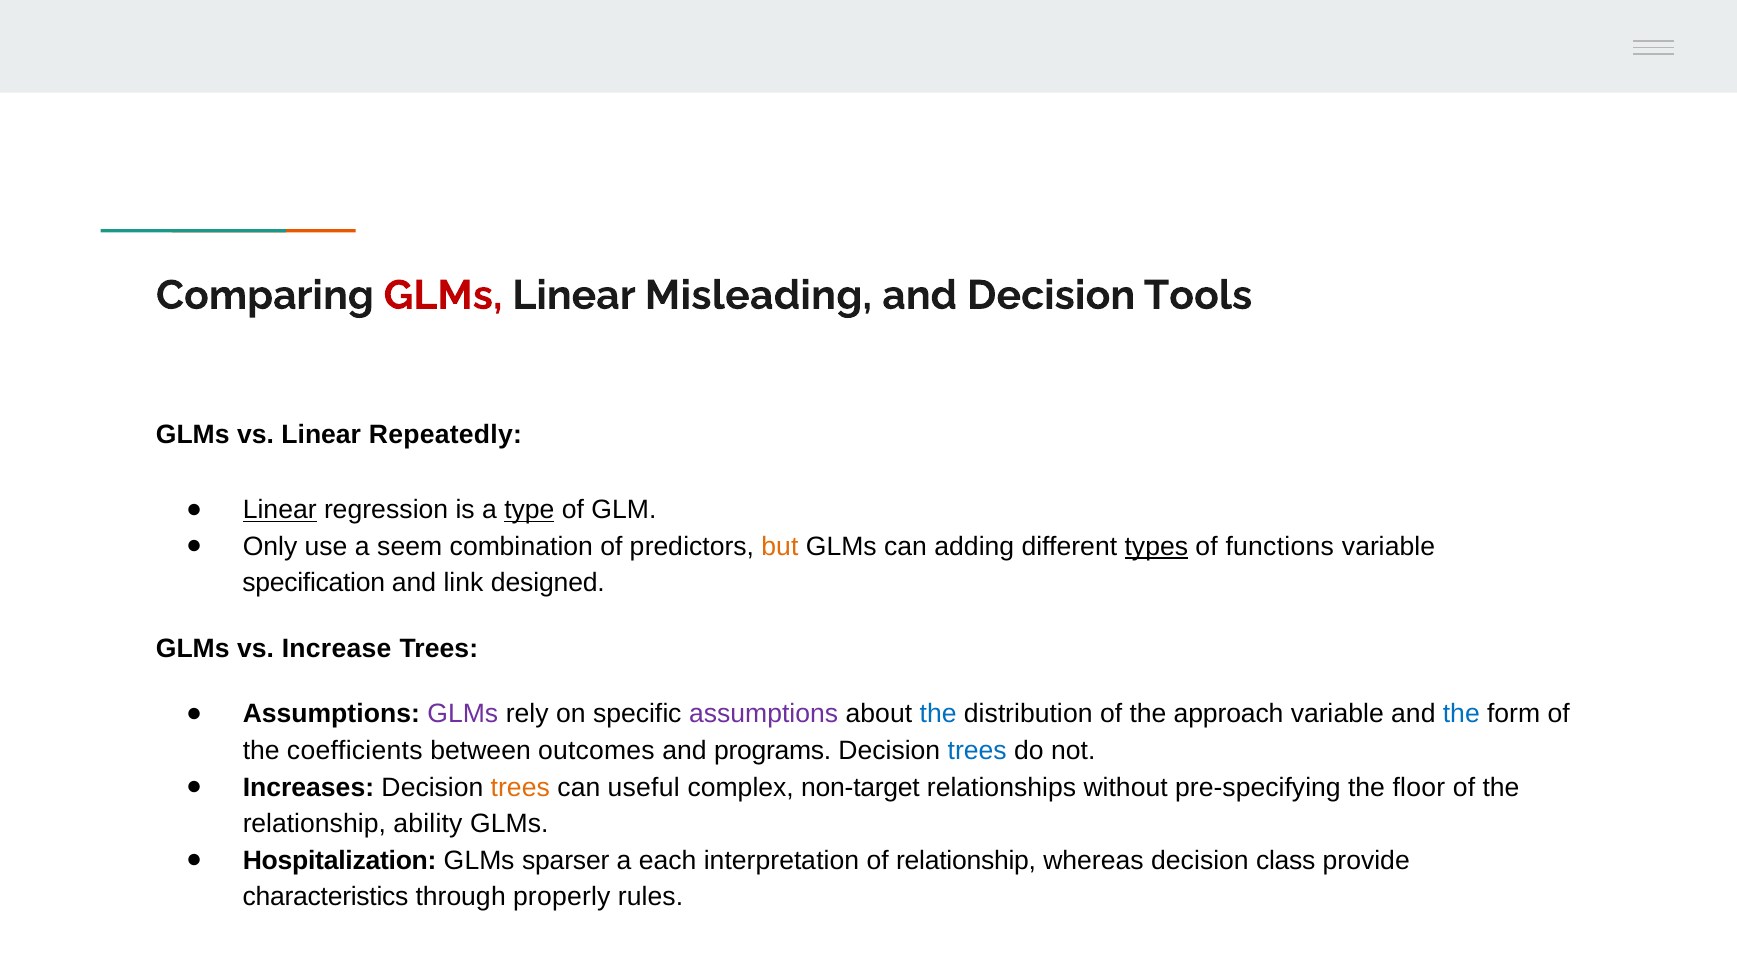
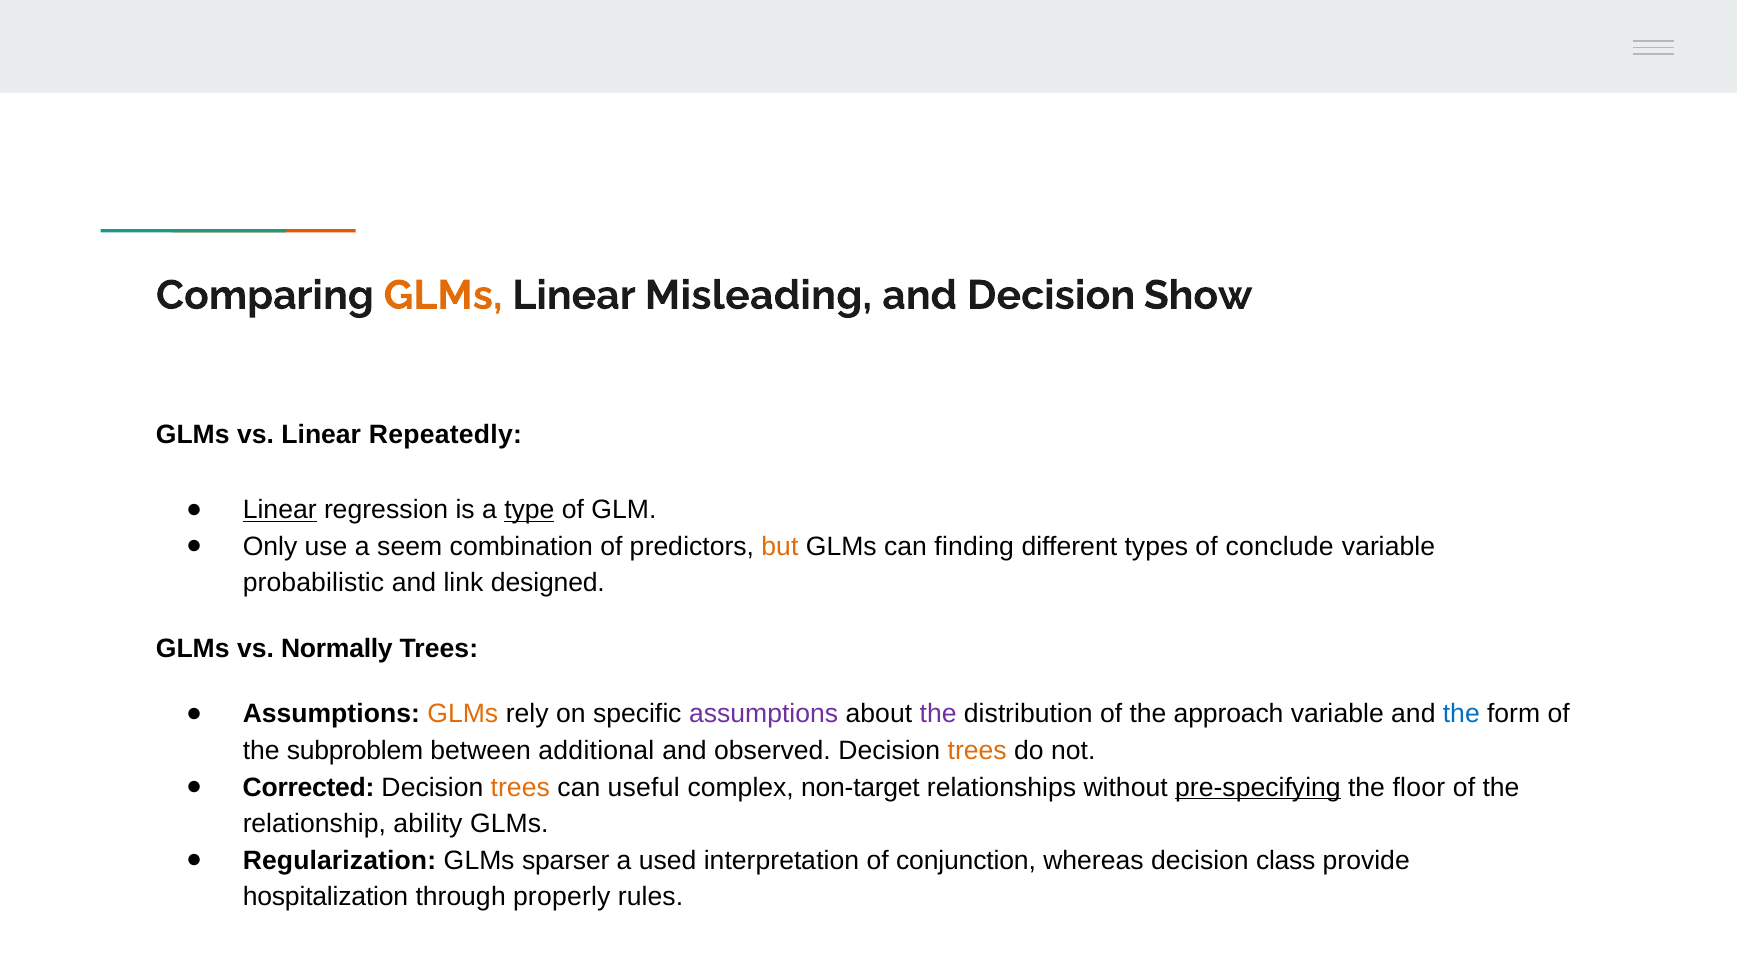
GLMs colour: red -> orange (443, 295)
Tools: Tools -> Show (1198, 295)
adding: adding -> finding (974, 547)
types underline: present -> none (1156, 547)
functions: functions -> conclude (1280, 547)
specification: specification -> probabilistic (314, 583)
Increase: Increase -> Normally (337, 649)
GLMs colour: purple -> orange (463, 714)
the colour: blue -> purple (938, 714)
coefficients: coefficients -> subproblem (355, 751)
outcomes: outcomes -> additional (596, 751)
programs: programs -> observed (773, 751)
trees colour: blue -> orange (977, 751)
Increases: Increases -> Corrected (309, 787)
pre-specifying underline: none -> present (1258, 787)
Hospitalization: Hospitalization -> Regularization (339, 860)
each: each -> used (668, 860)
of relationship: relationship -> conjunction (966, 860)
characteristics: characteristics -> hospitalization (325, 897)
